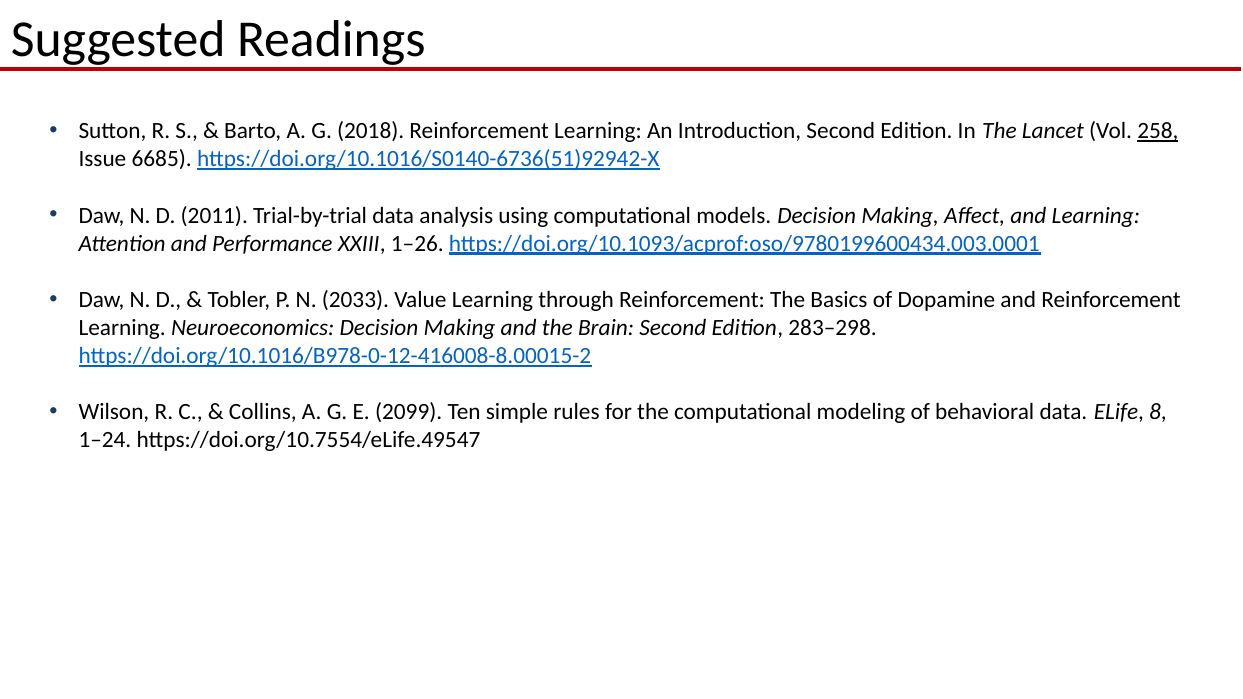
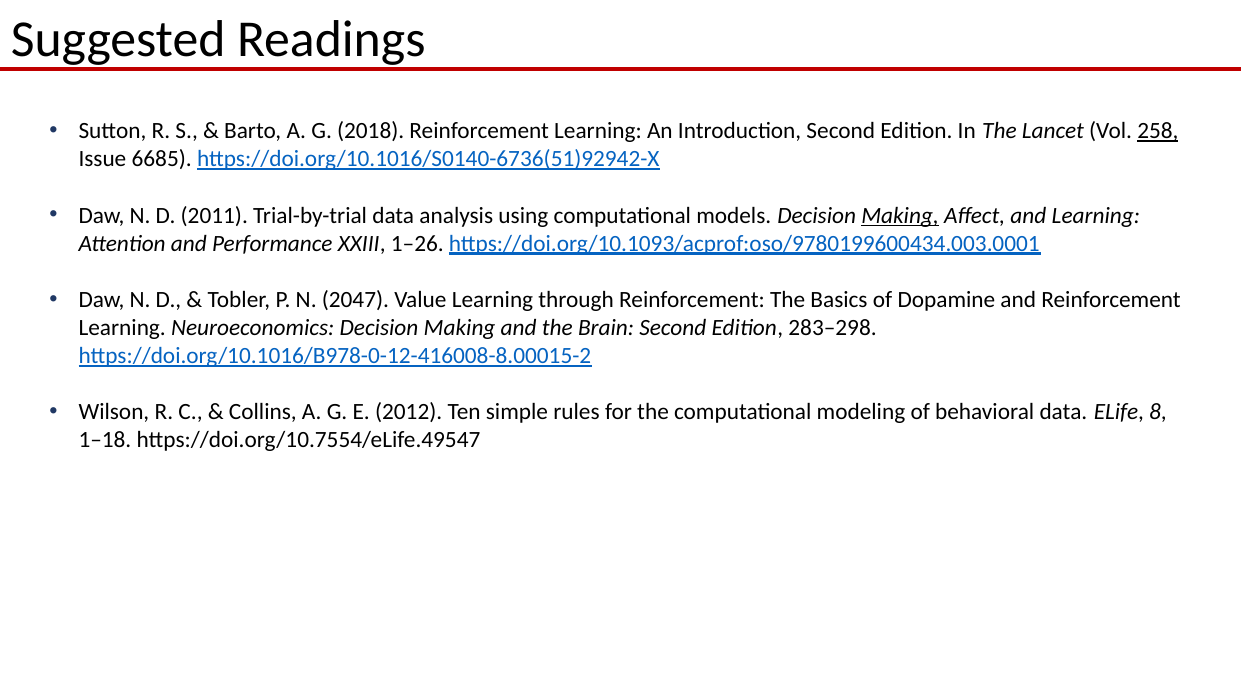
Making underline: none -> present (900, 215)
2033: 2033 -> 2047 (355, 300)
2099: 2099 -> 2012 (409, 412)
1–24: 1–24 -> 1–18 (105, 440)
